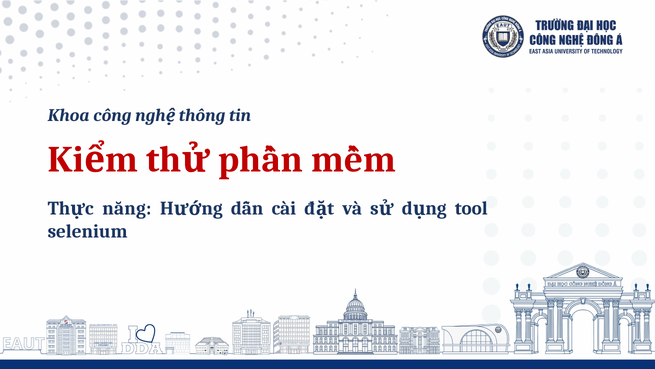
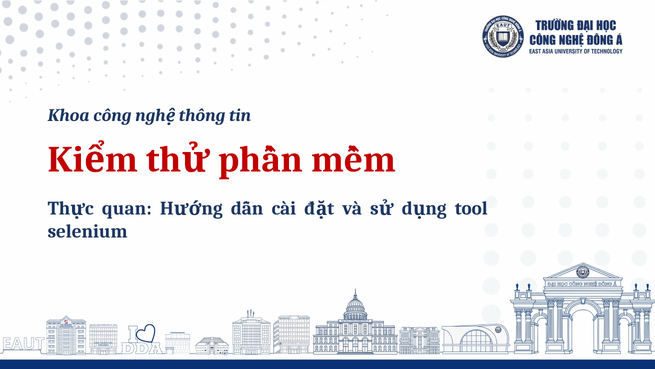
năng: năng -> quan (127, 208)
